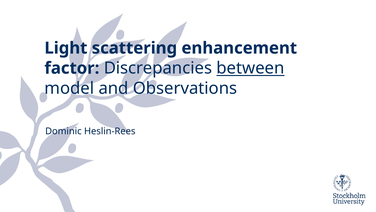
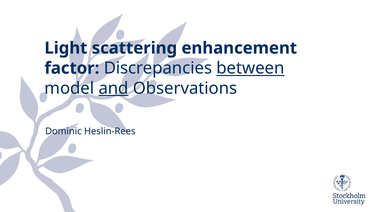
and underline: none -> present (114, 88)
